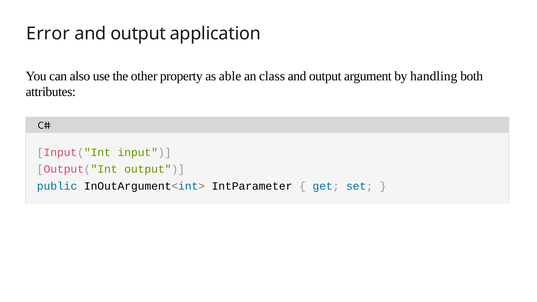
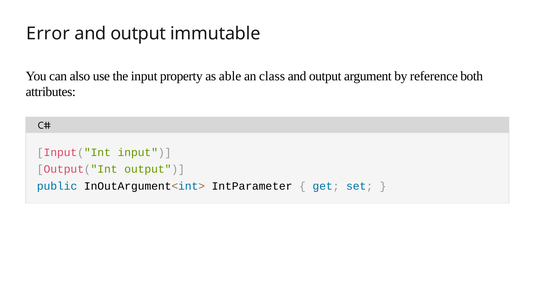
application: application -> immutable (215, 34)
the other: other -> input (144, 76)
handling: handling -> reference (434, 76)
